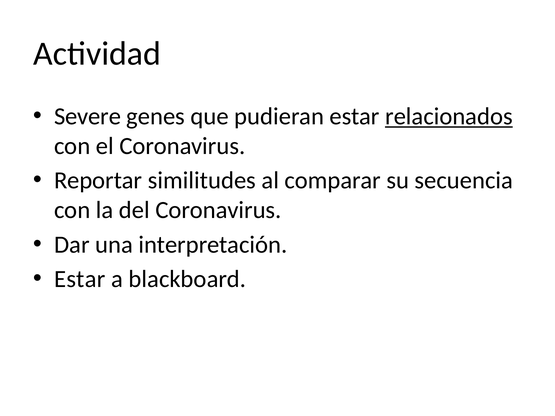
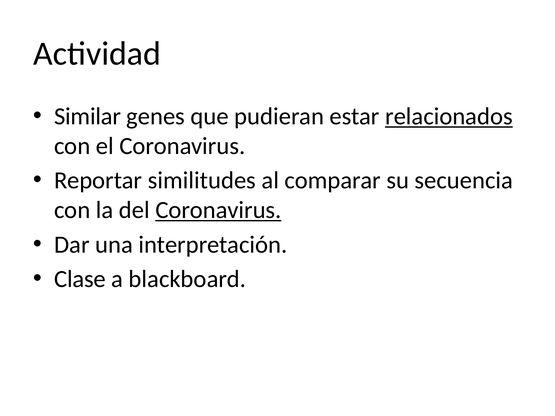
Severe: Severe -> Similar (88, 116)
Coronavirus underline: none -> present (218, 210)
Estar: Estar -> Clase (80, 279)
